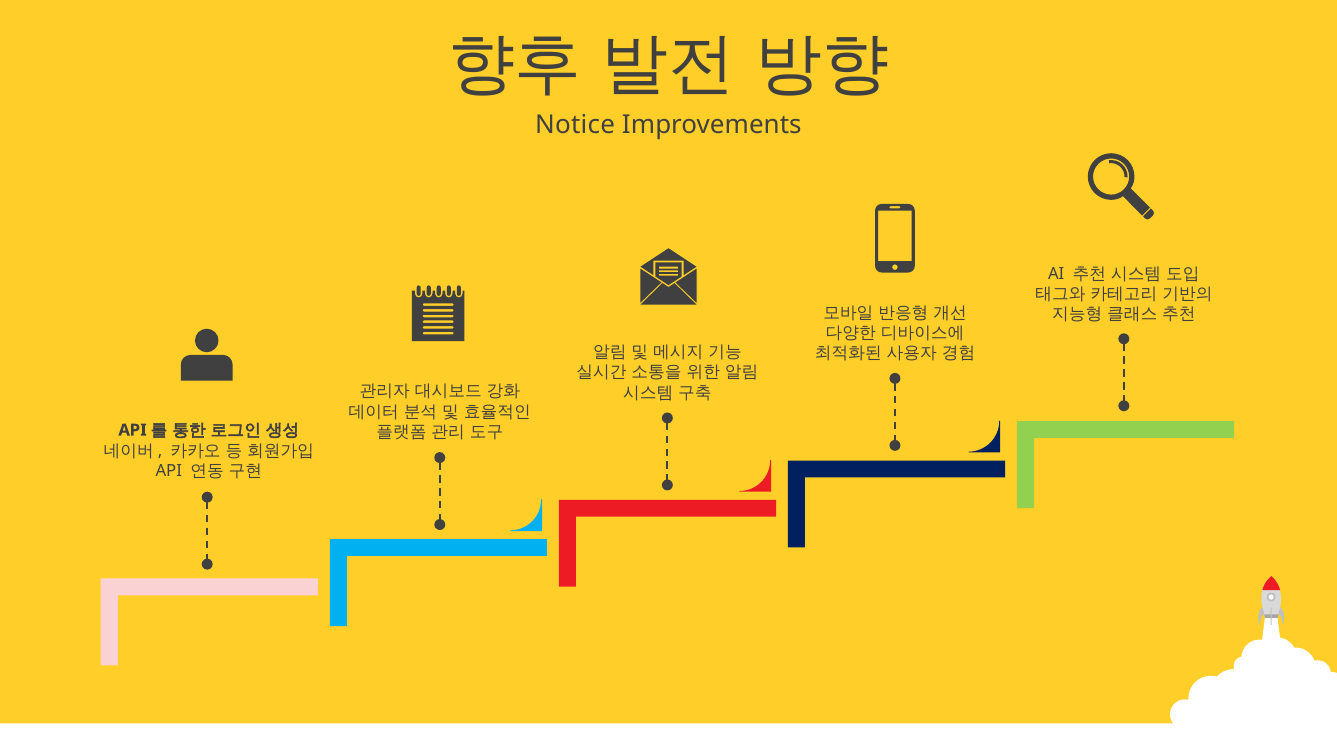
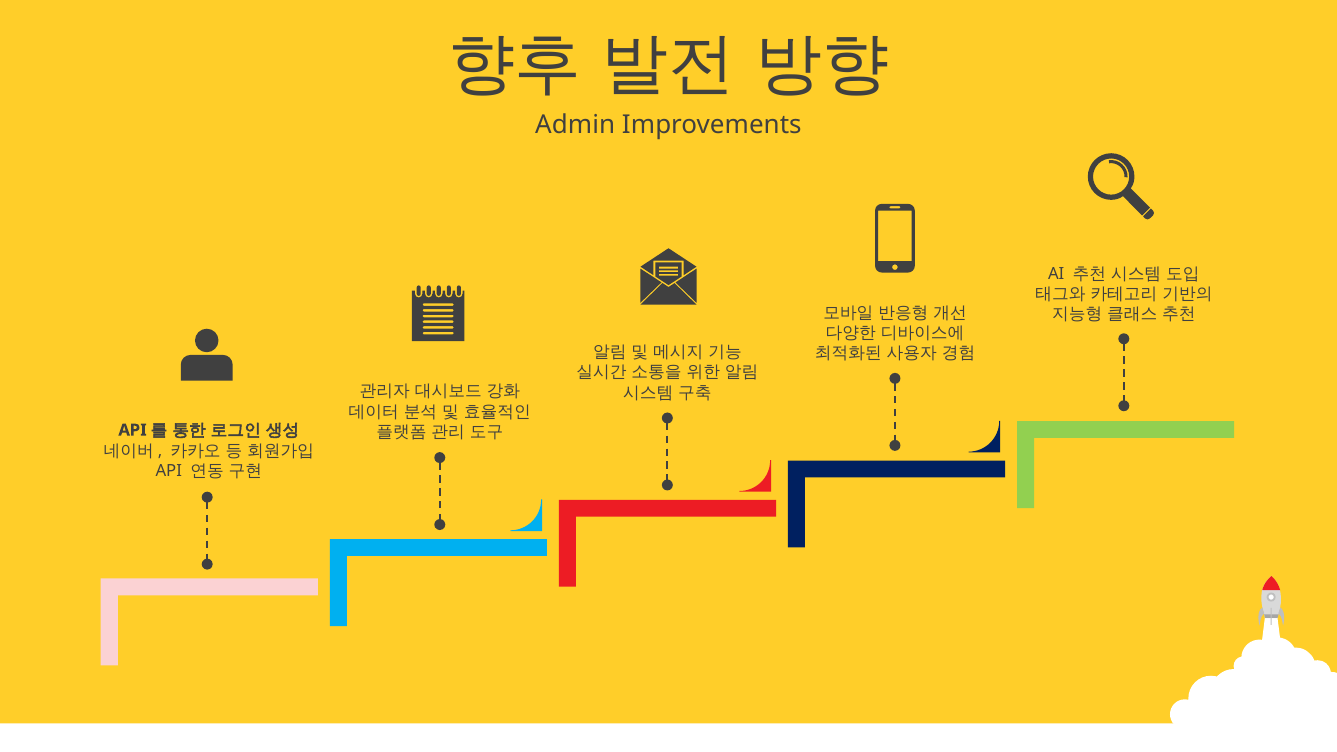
Notice: Notice -> Admin (575, 125)
